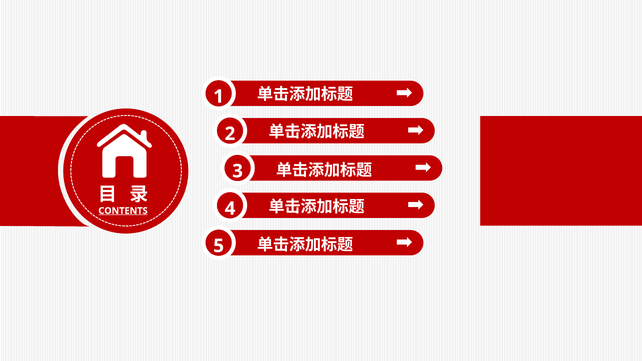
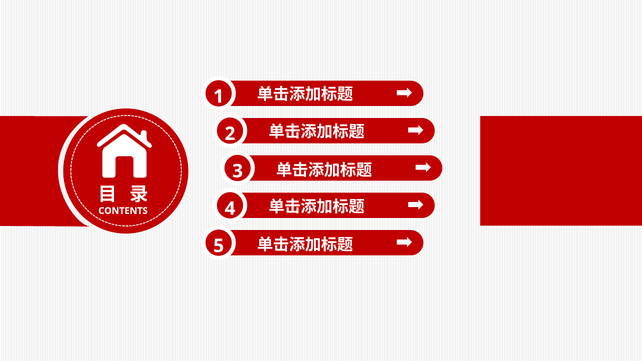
CONTENTS underline: present -> none (123, 211)
